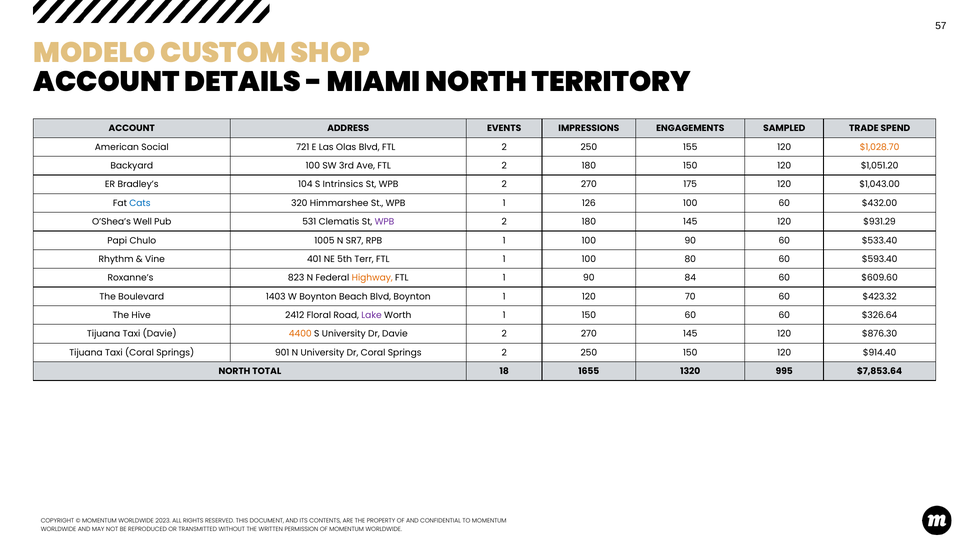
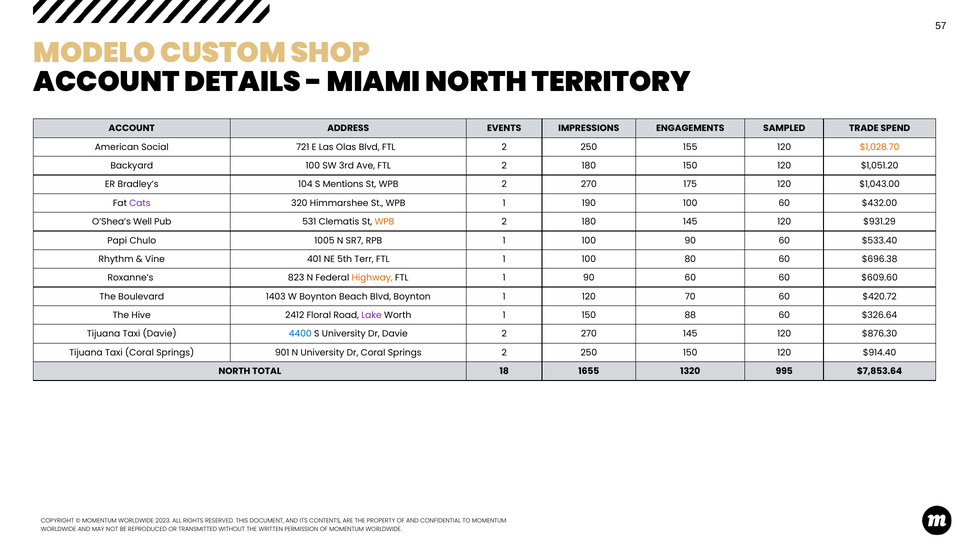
Intrinsics: Intrinsics -> Mentions (343, 184)
Cats colour: blue -> purple (140, 203)
126: 126 -> 190 (589, 203)
WPB colour: purple -> orange (384, 222)
$593.40: $593.40 -> $696.38 (880, 259)
1 90 84: 84 -> 60 (690, 278)
$423.32: $423.32 -> $420.72 (880, 297)
150 60: 60 -> 88 (690, 315)
4400 colour: orange -> blue (300, 334)
